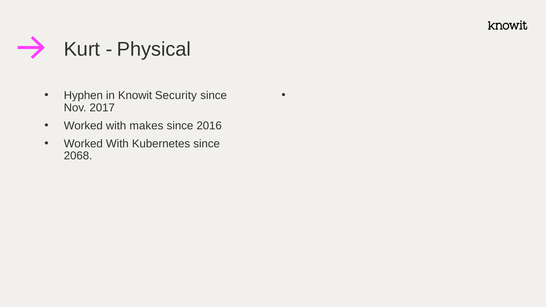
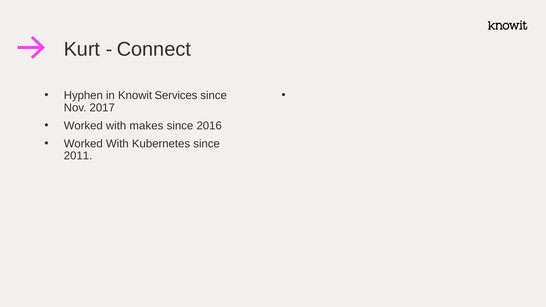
Physical: Physical -> Connect (154, 49)
Security: Security -> Services (176, 95)
2068: 2068 -> 2011 (78, 156)
